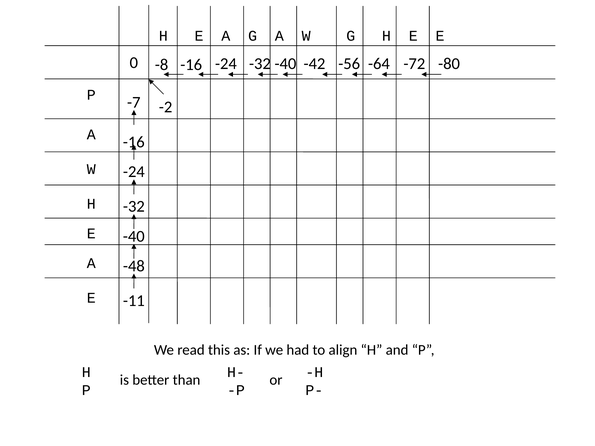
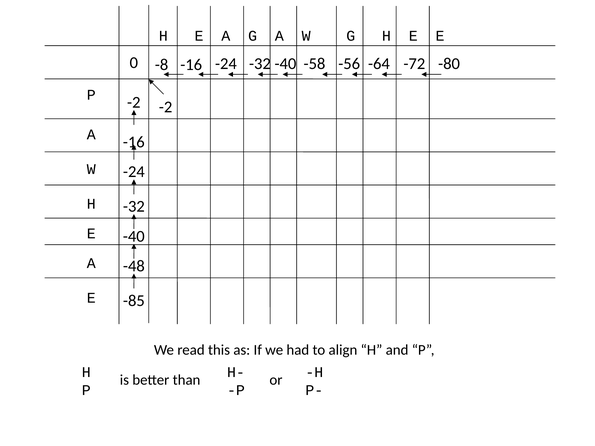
-42: -42 -> -58 (314, 64)
-7: -7 -> -2 (134, 103)
-11: -11 -> -85 (134, 301)
